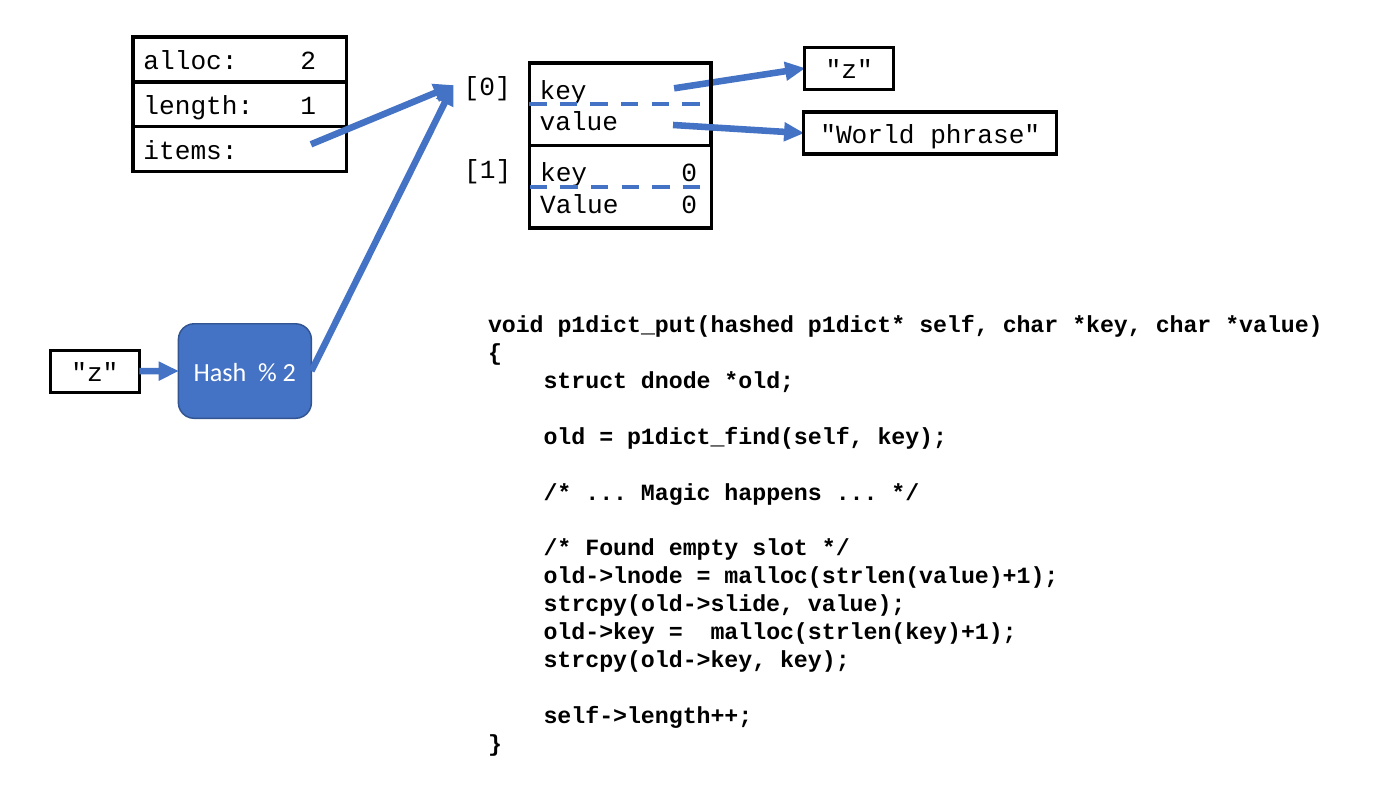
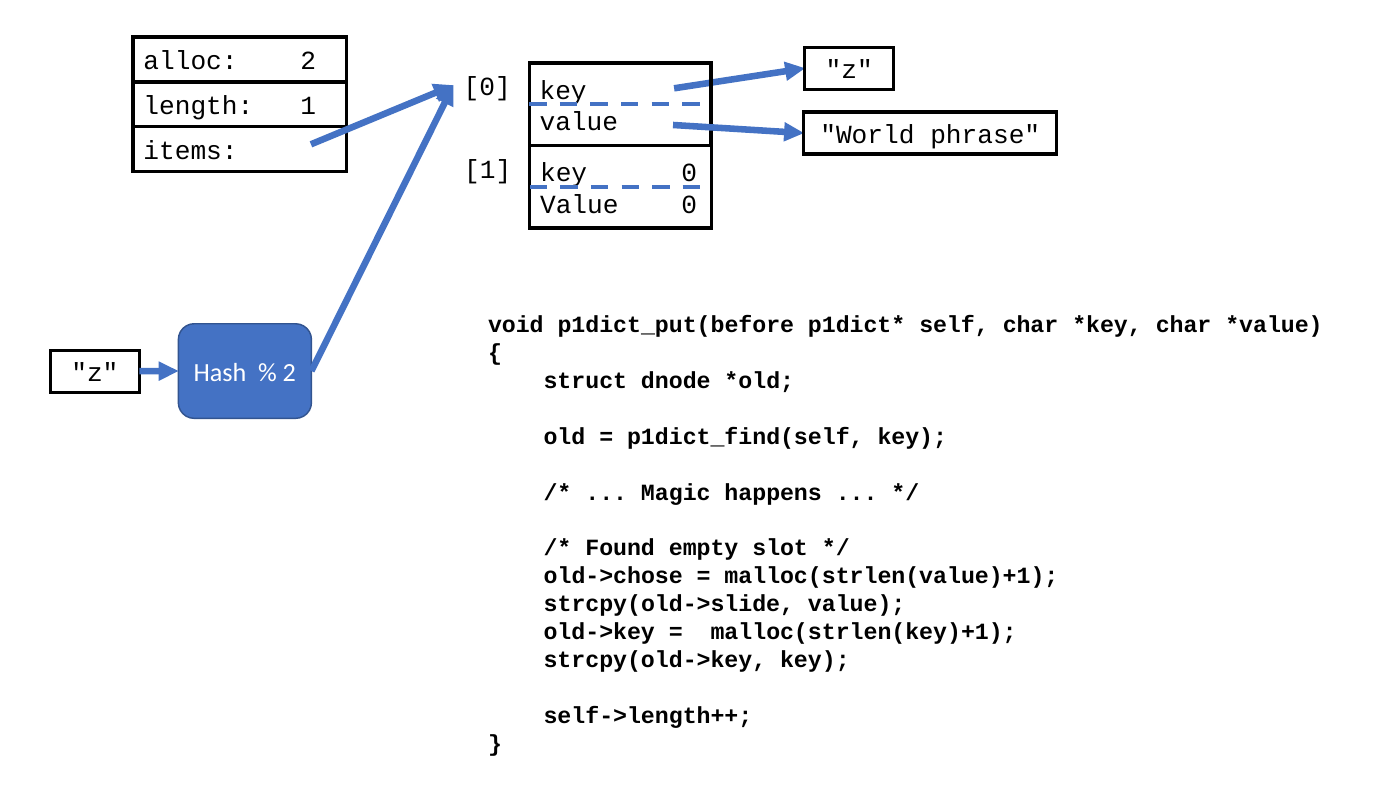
p1dict_put(hashed: p1dict_put(hashed -> p1dict_put(before (676, 325)
old->lnode: old->lnode -> old->chose (613, 576)
